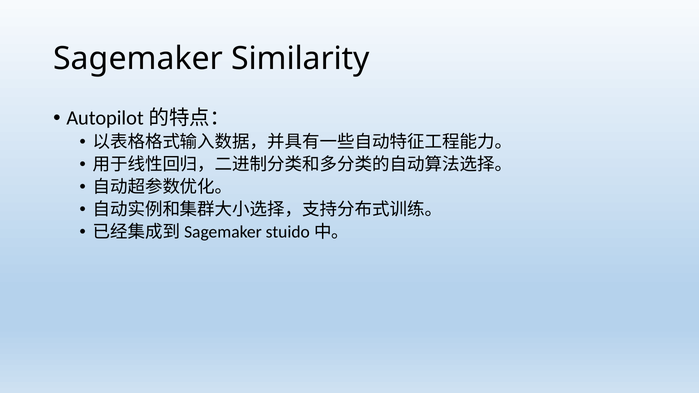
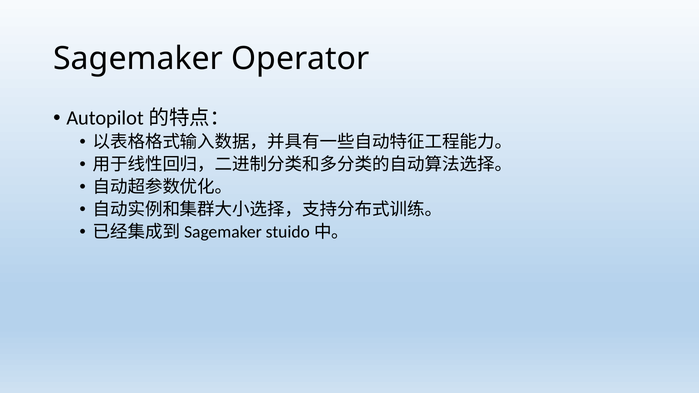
Similarity: Similarity -> Operator (300, 59)
